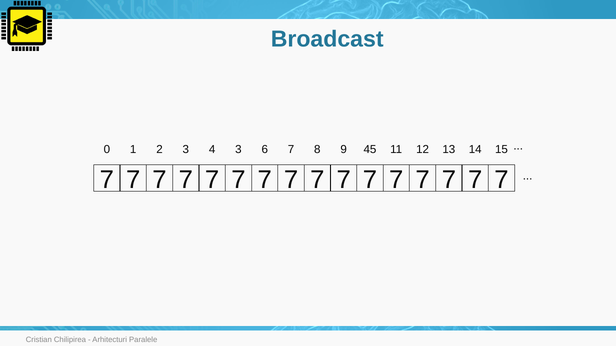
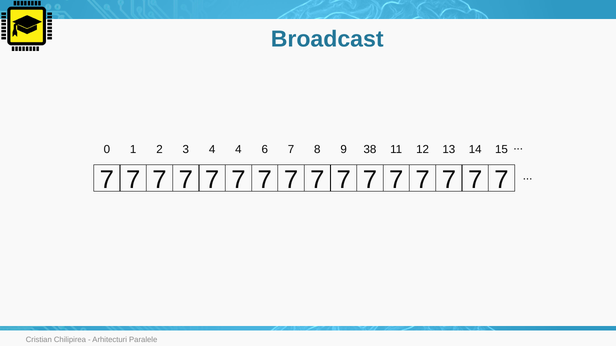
4 3: 3 -> 4 (238, 150)
45: 45 -> 38 (370, 150)
